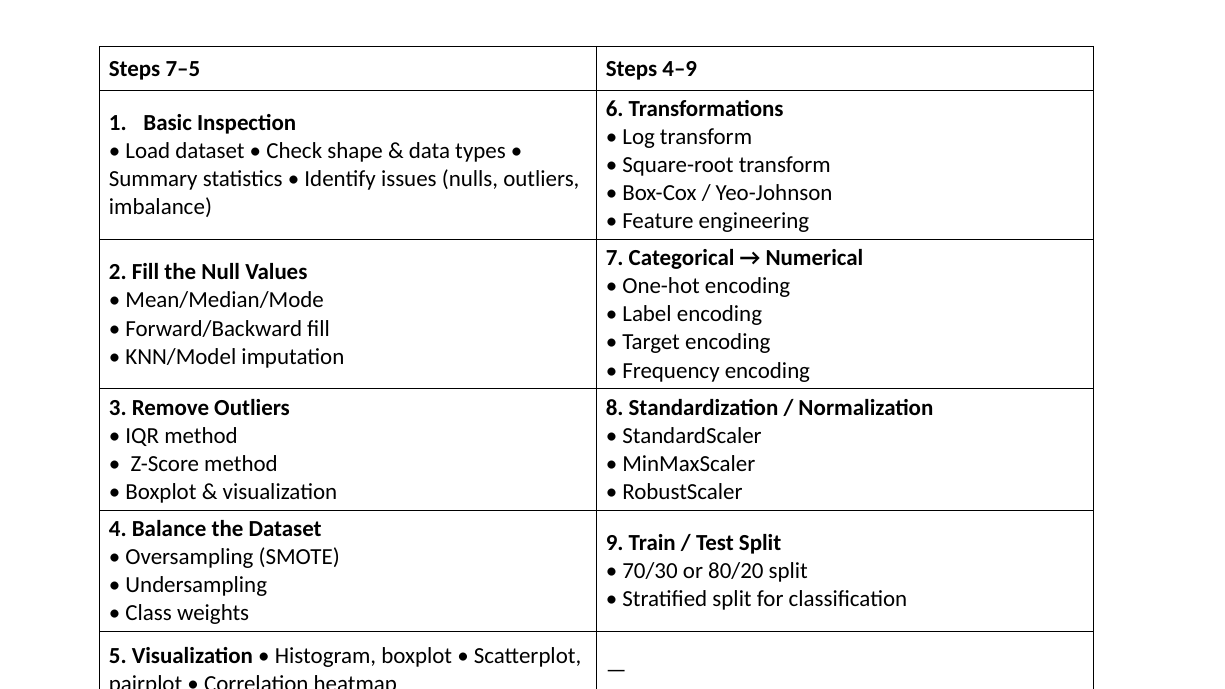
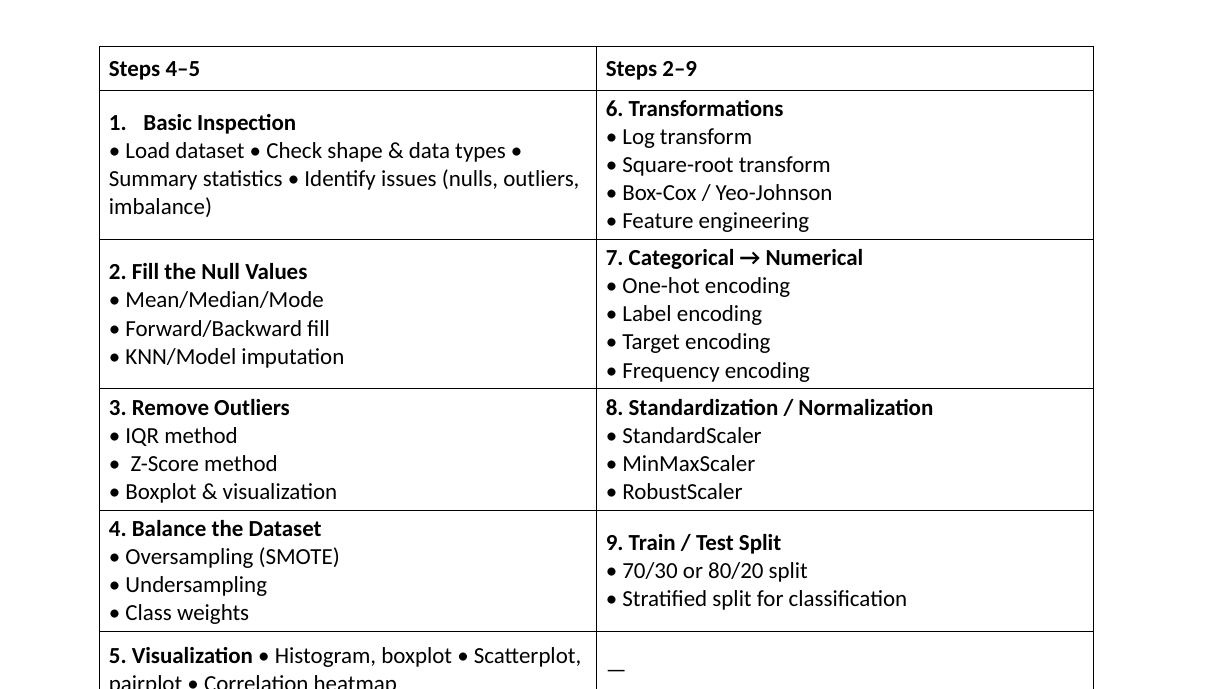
7–5: 7–5 -> 4–5 (183, 69)
4–9: 4–9 -> 2–9 (680, 69)
